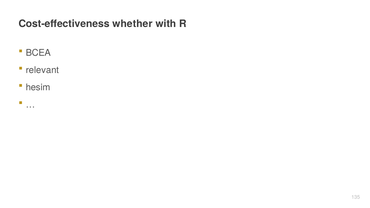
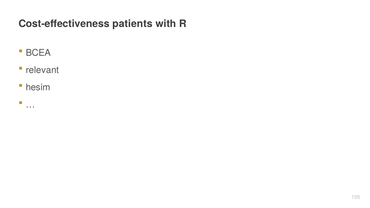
whether: whether -> patients (133, 24)
